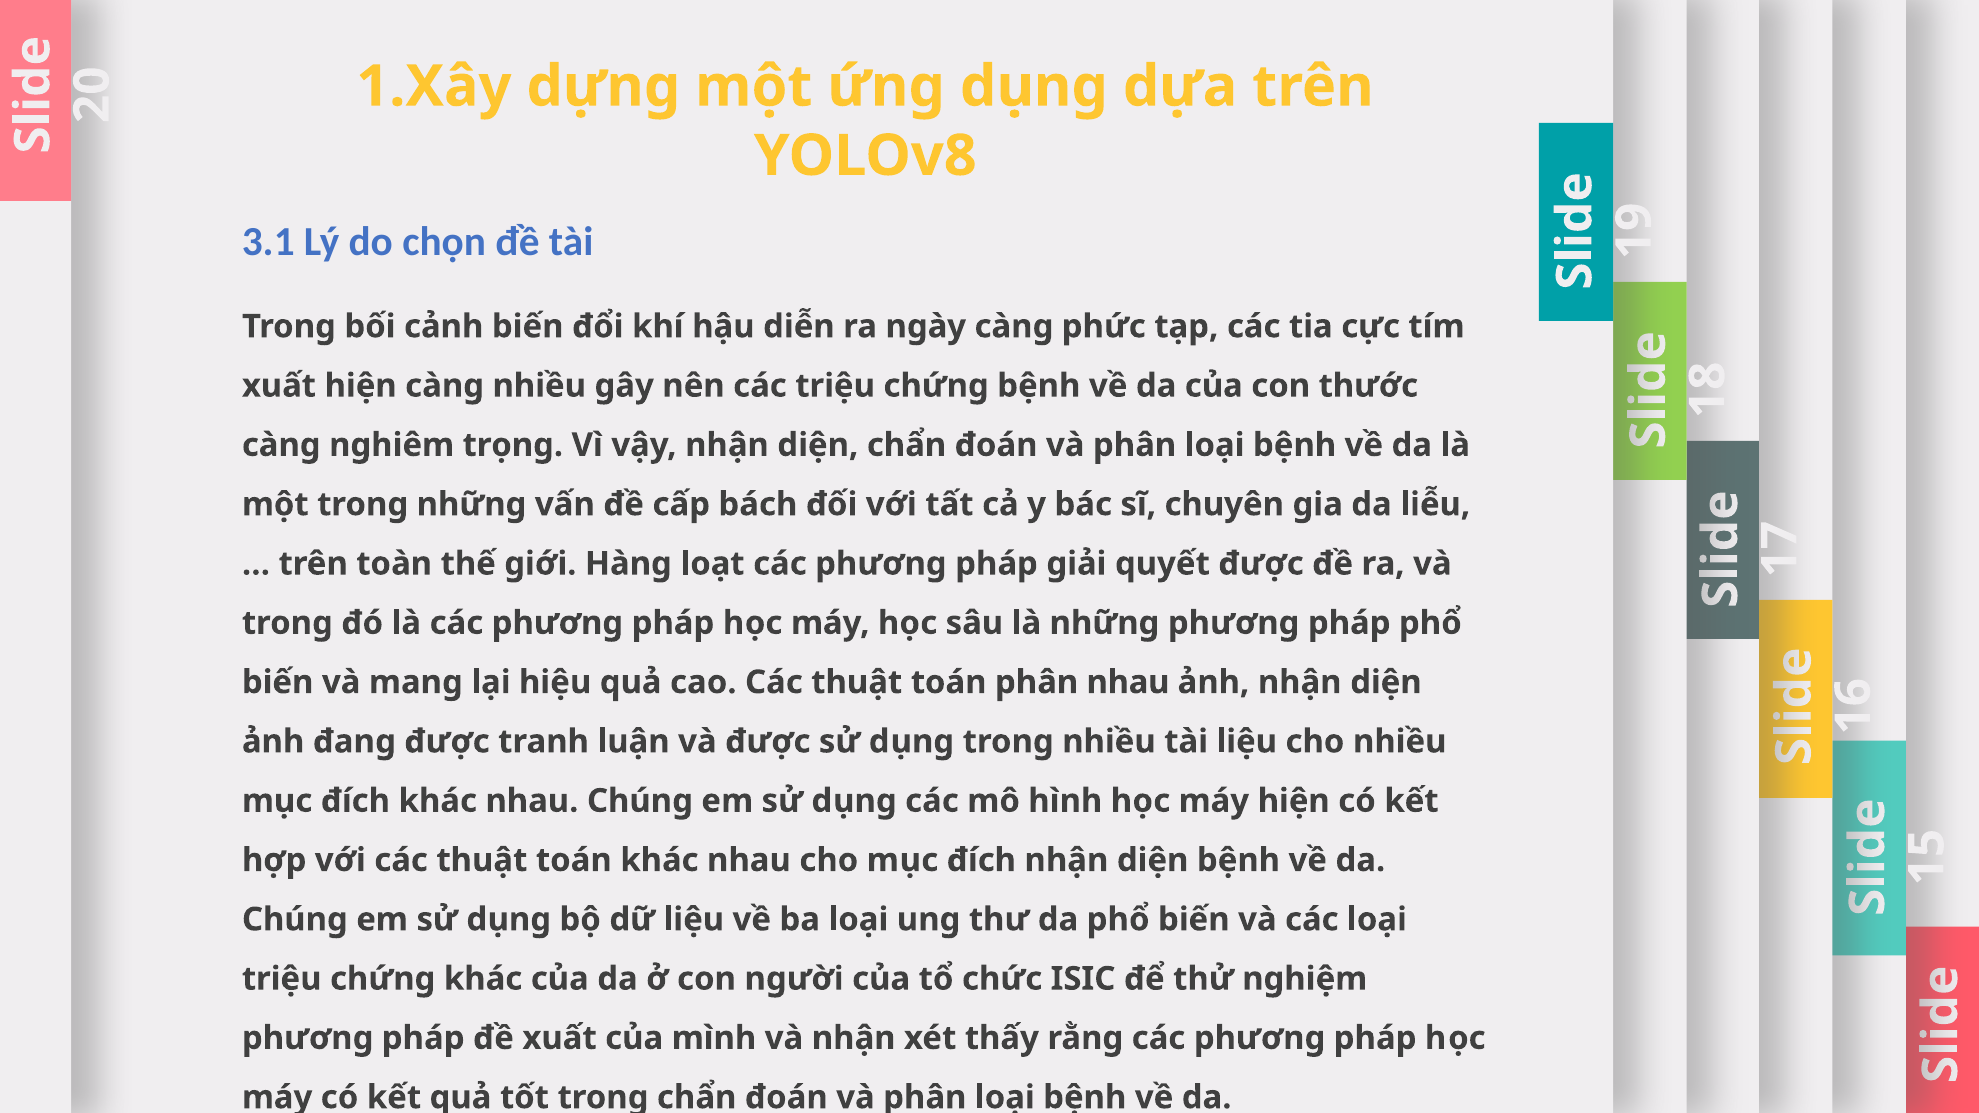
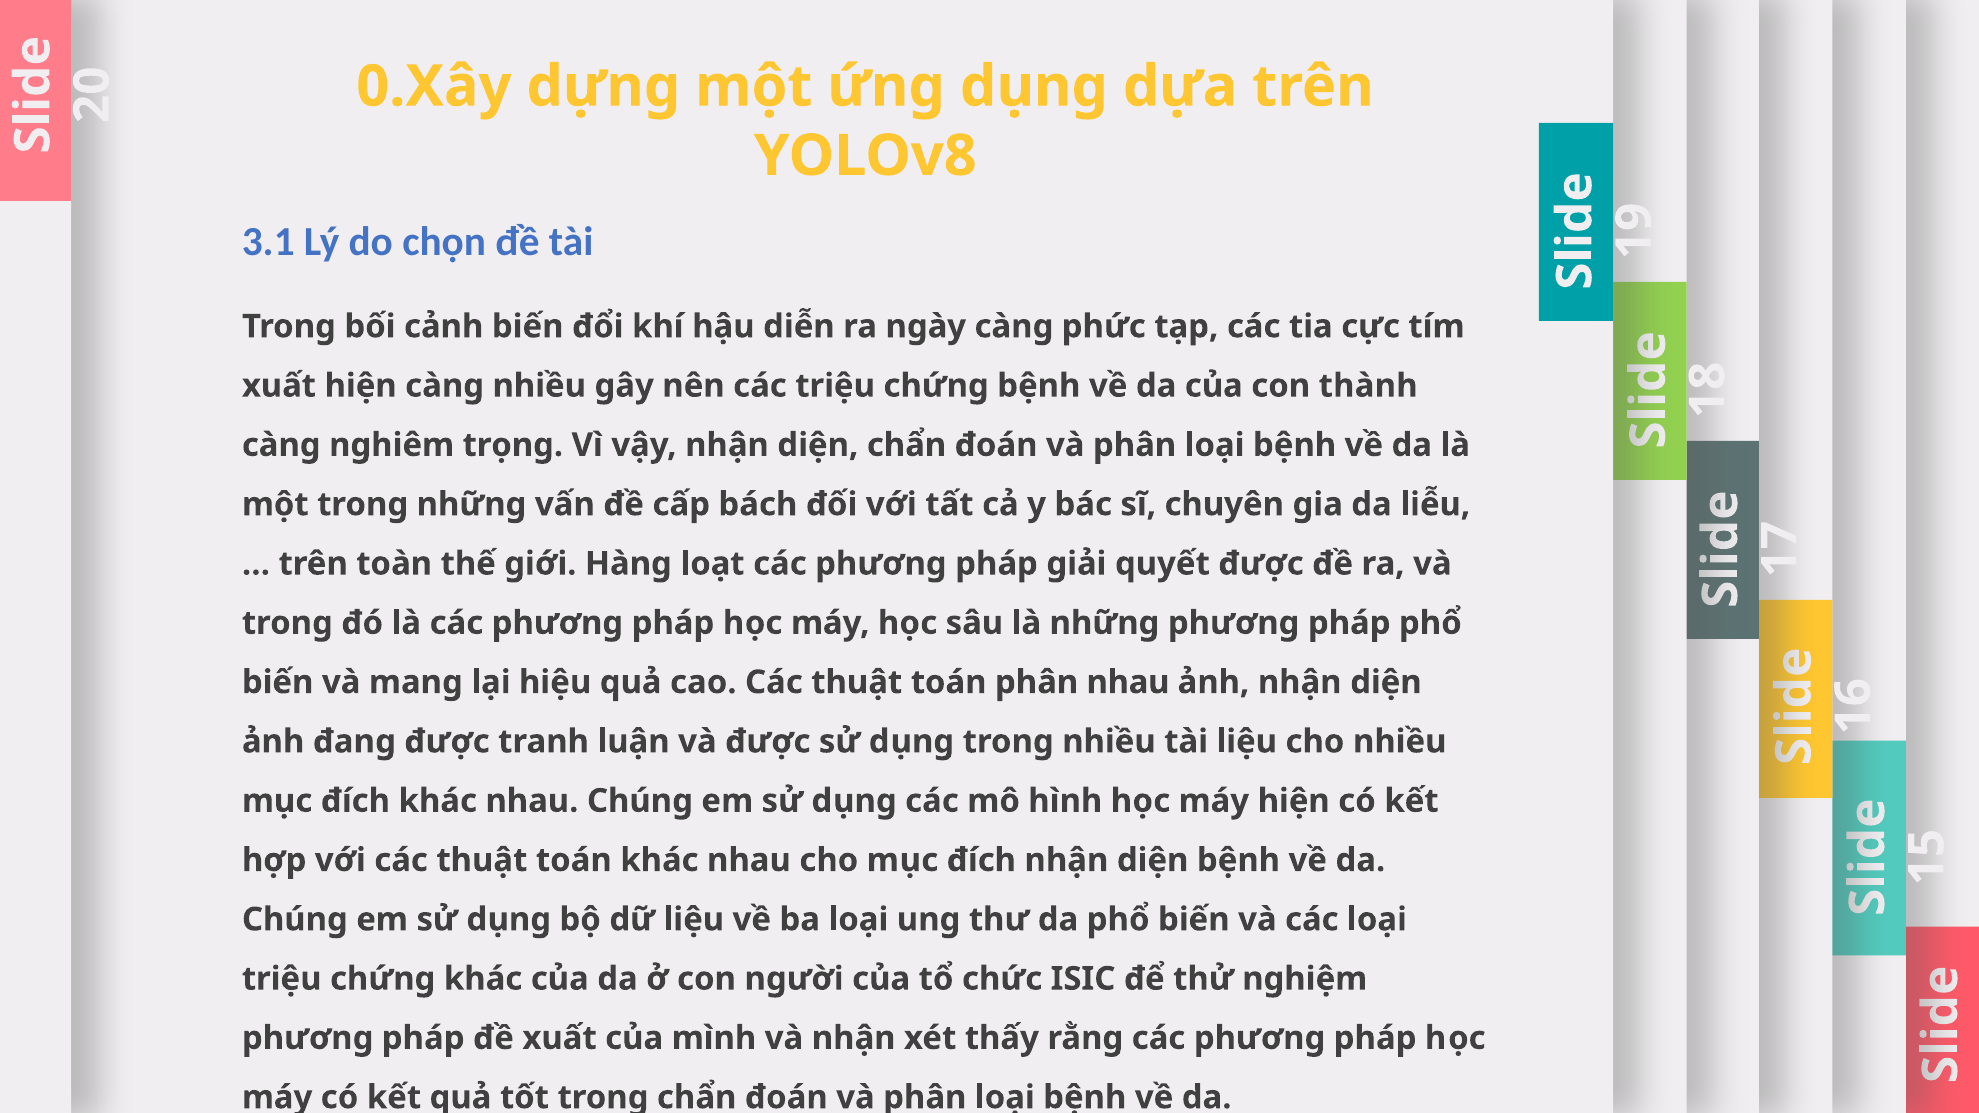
1.Xây: 1.Xây -> 0.Xây (434, 87)
thước: thước -> thành (1368, 386)
